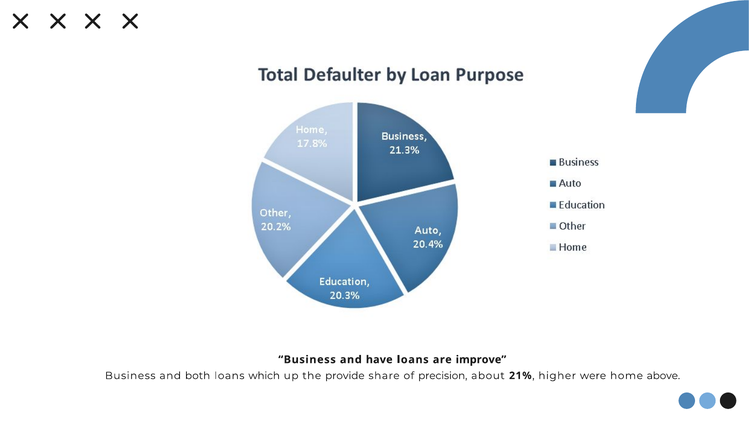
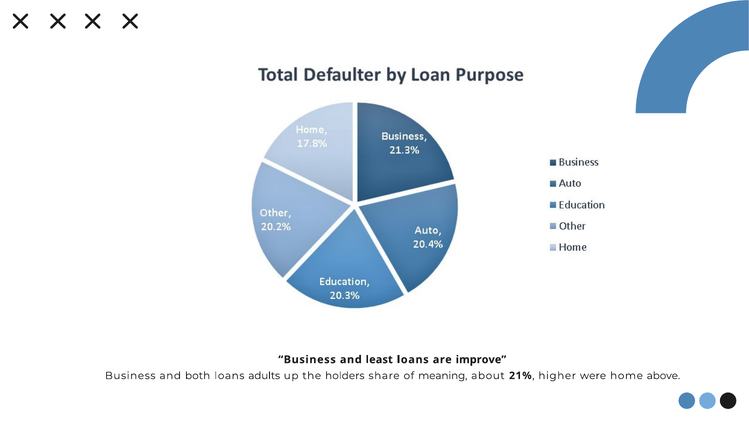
have: have -> least (379, 360)
which: which -> adults (264, 376)
provide: provide -> holders (345, 376)
precision: precision -> meaning (443, 376)
